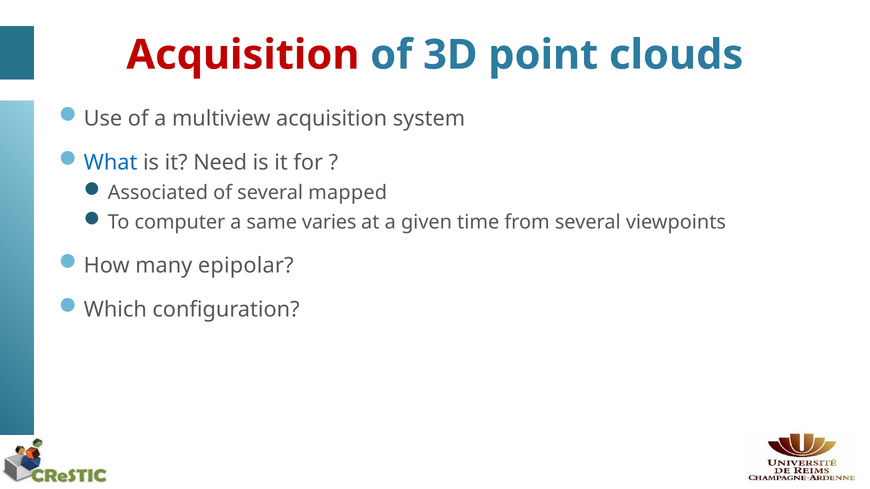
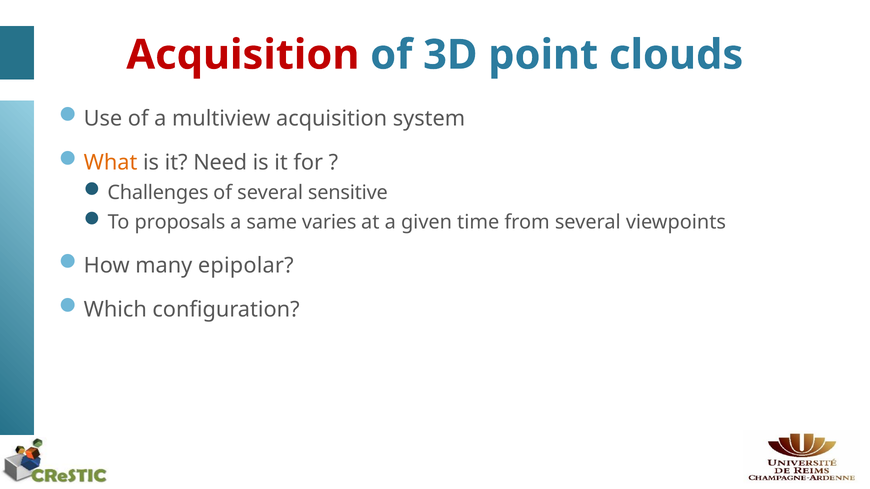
What colour: blue -> orange (111, 163)
Associated: Associated -> Challenges (158, 193)
mapped: mapped -> sensitive (348, 193)
computer: computer -> proposals (180, 222)
